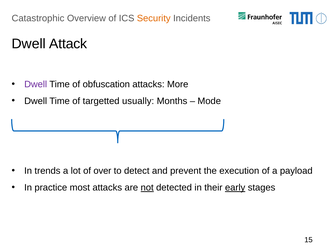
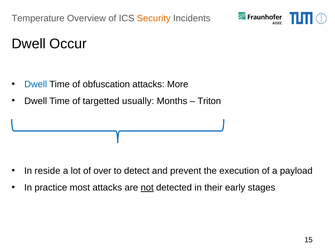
Catastrophic: Catastrophic -> Temperature (38, 18)
Attack: Attack -> Occur (68, 44)
Dwell colour: purple -> blue (36, 84)
Mode: Mode -> Triton (209, 101)
trends: trends -> reside (47, 171)
early underline: present -> none (235, 188)
